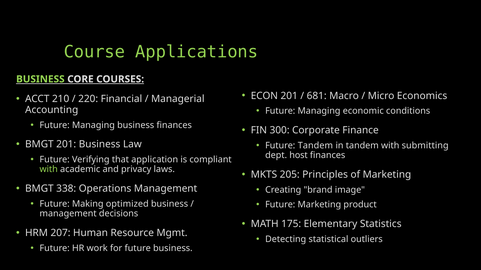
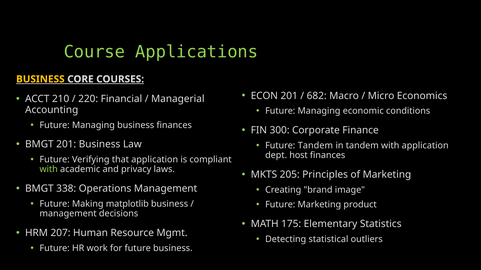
BUSINESS colour: light green -> yellow (40, 79)
681: 681 -> 682 (317, 96)
with submitting: submitting -> application (425, 146)
optimized: optimized -> matplotlib (127, 204)
